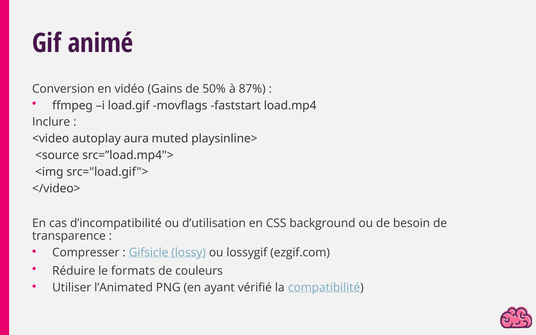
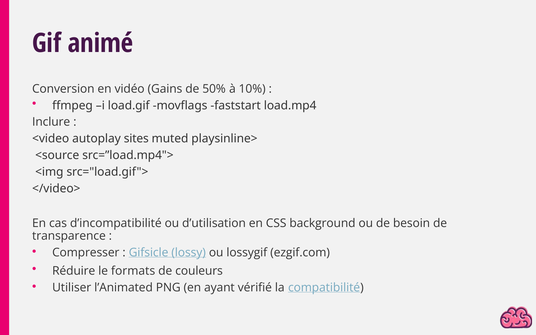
87%: 87% -> 10% (252, 89)
aura: aura -> sites (136, 139)
